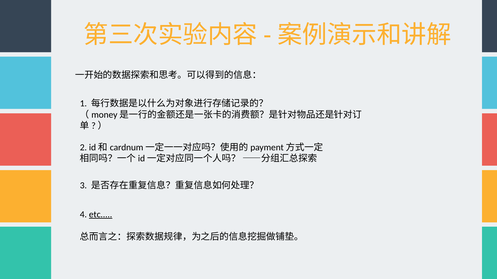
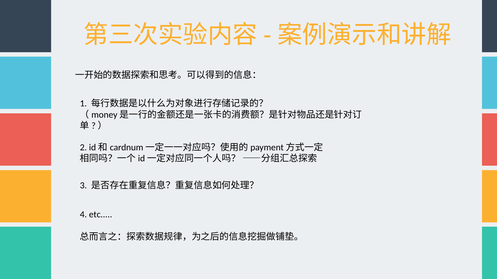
etc underline: present -> none (101, 215)
